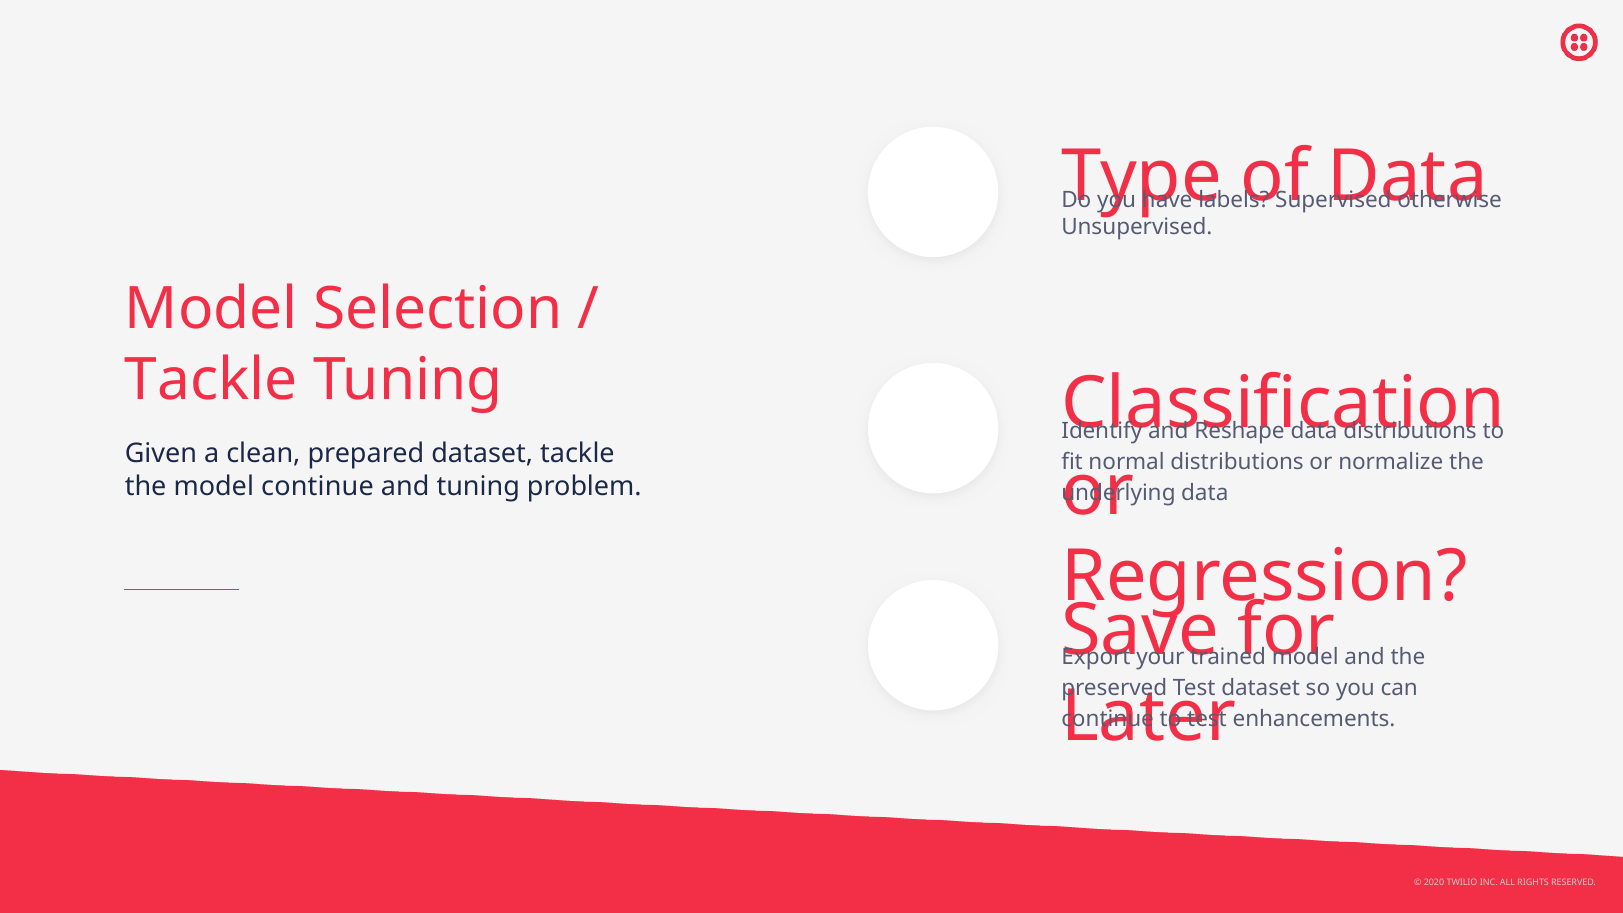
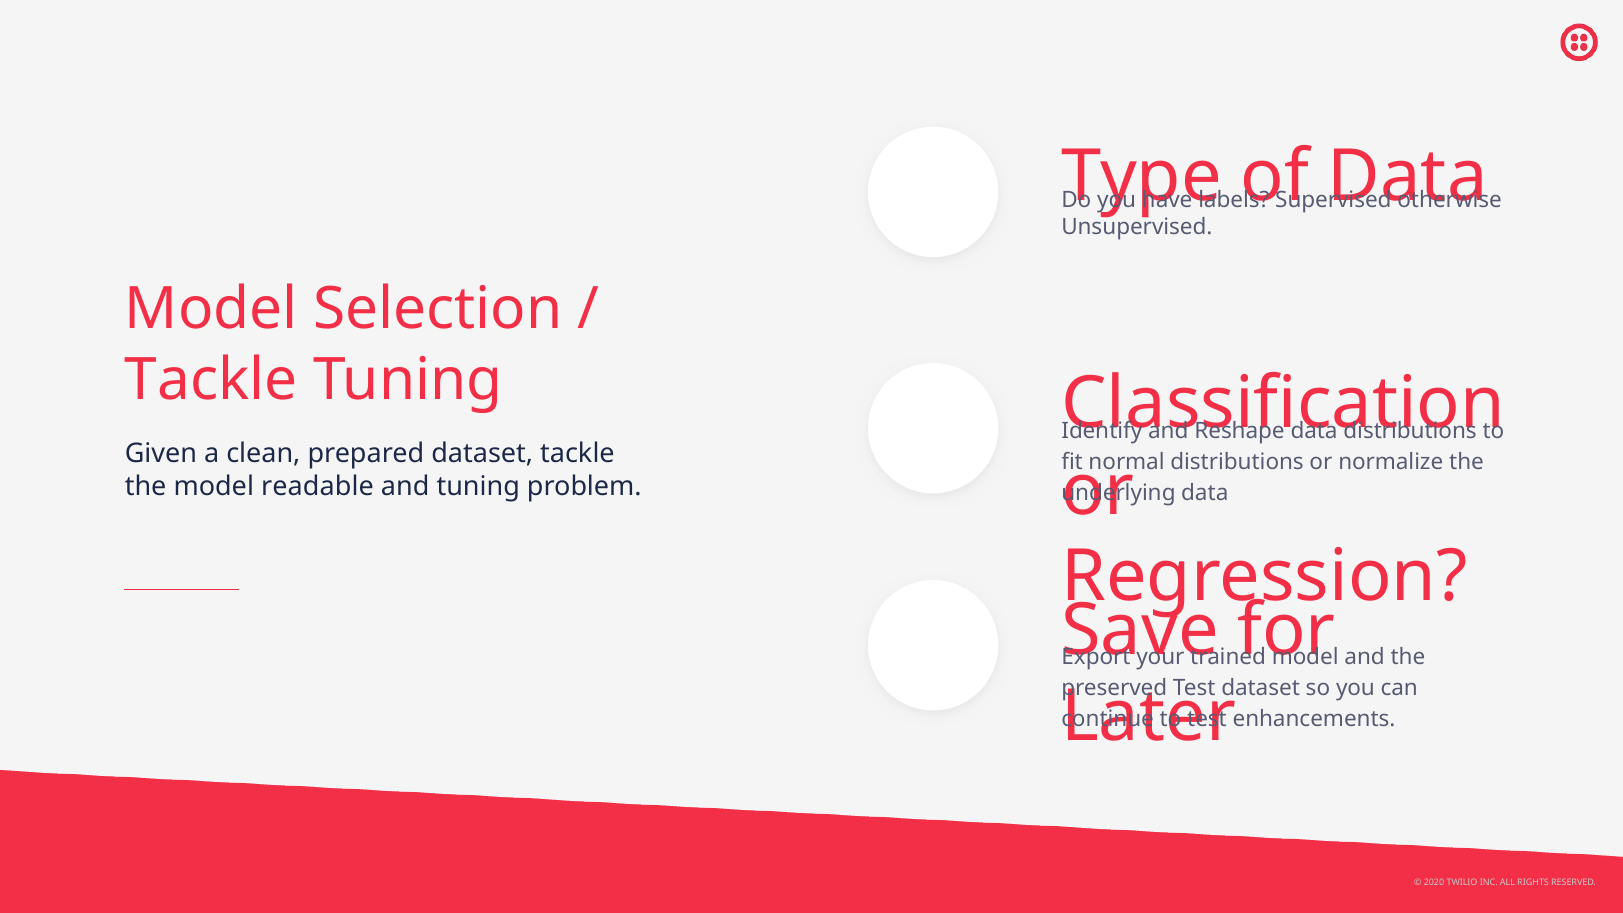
model continue: continue -> readable (317, 486)
